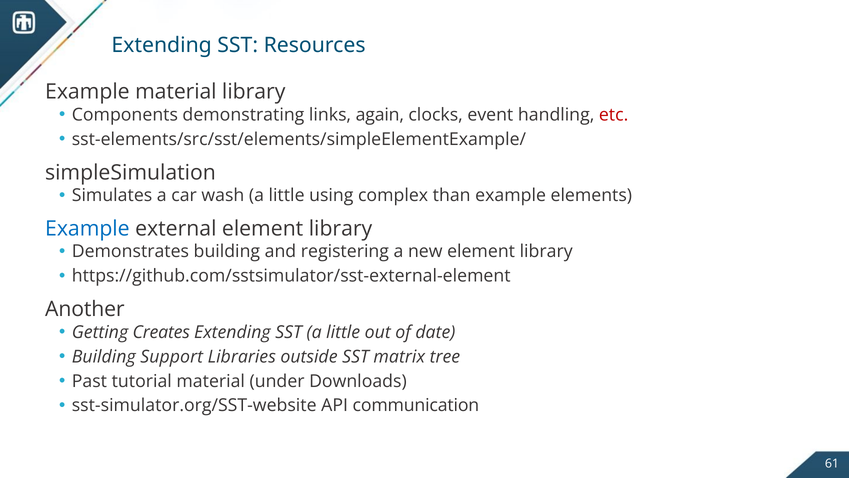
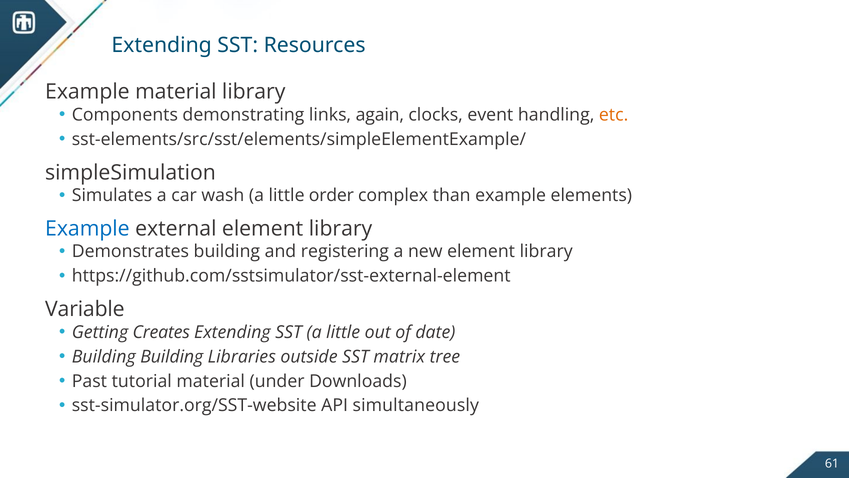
etc colour: red -> orange (614, 115)
using: using -> order (331, 195)
Another: Another -> Variable (85, 309)
Building Support: Support -> Building (172, 356)
communication: communication -> simultaneously (416, 405)
